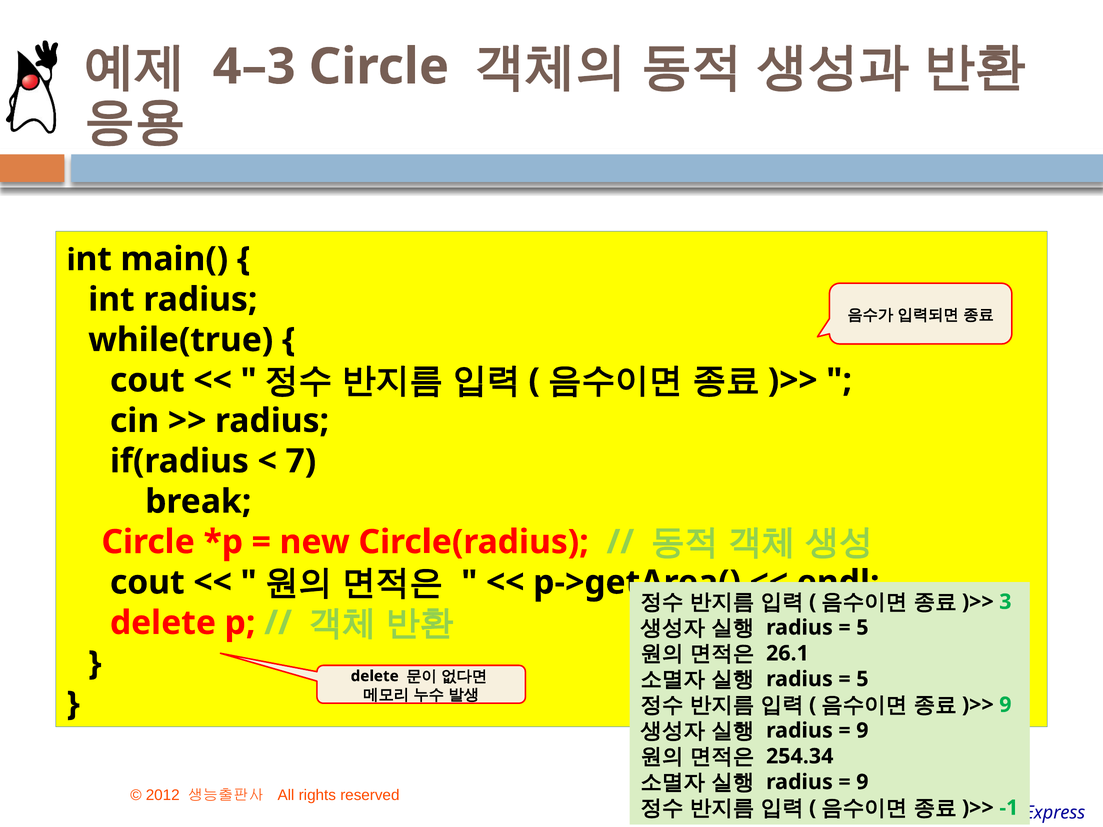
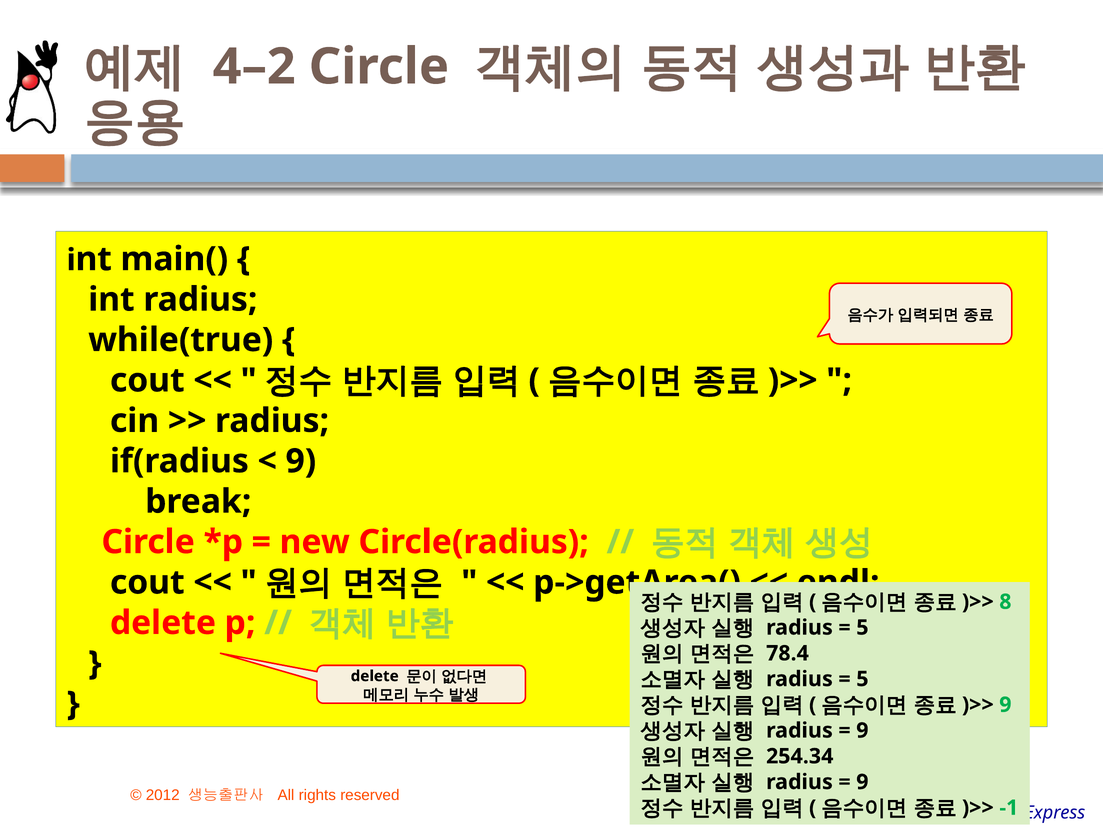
4–3: 4–3 -> 4–2 (254, 67)
7: 7 -> 9 (301, 461)
3: 3 -> 8 (1005, 602)
26.1: 26.1 -> 78.4 (787, 654)
